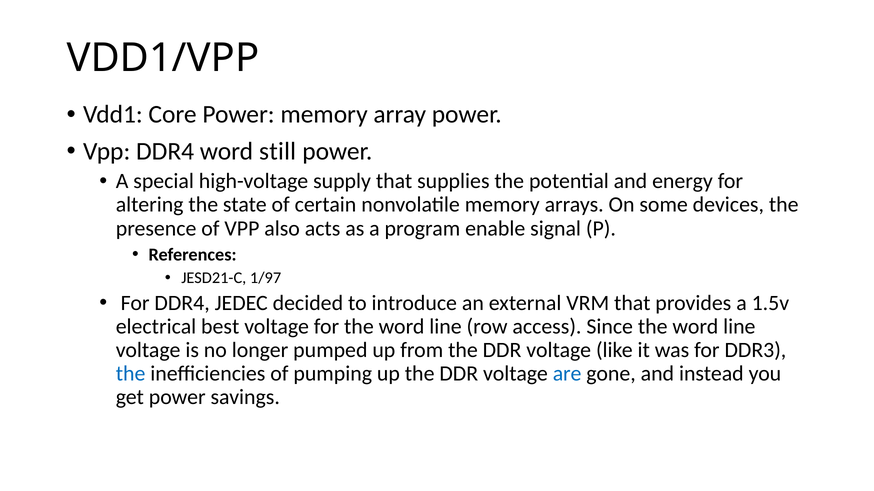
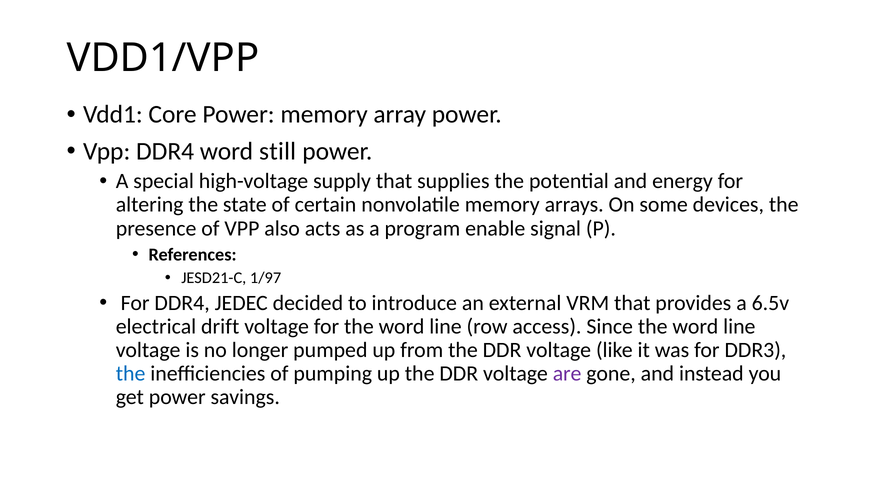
1.5v: 1.5v -> 6.5v (770, 303)
best: best -> drift (220, 327)
are colour: blue -> purple (567, 374)
